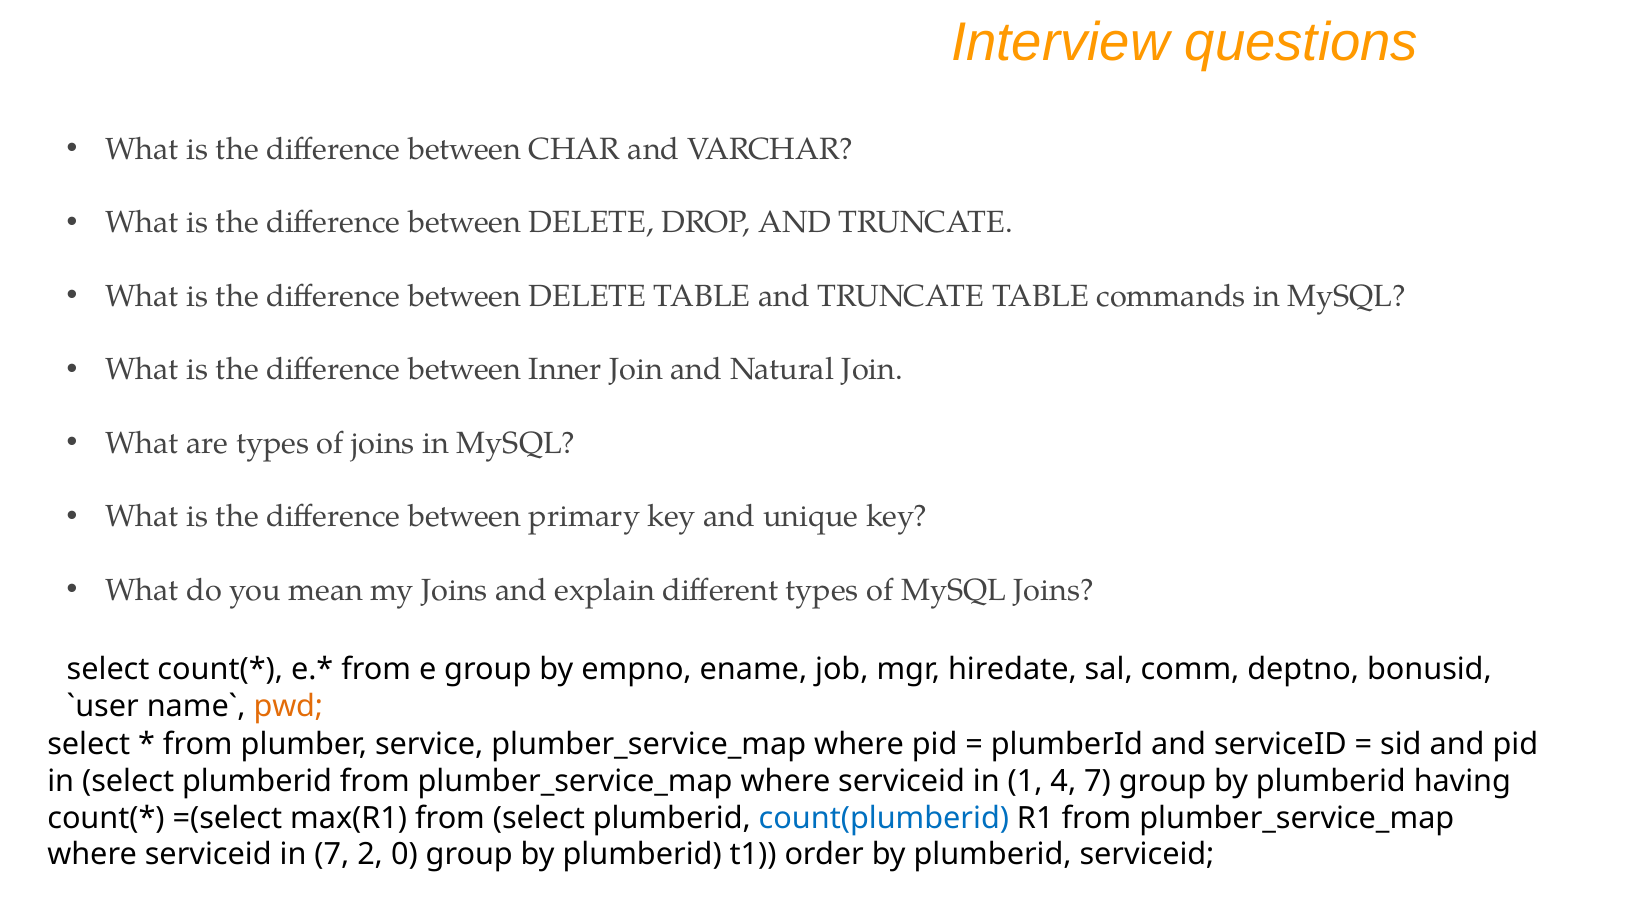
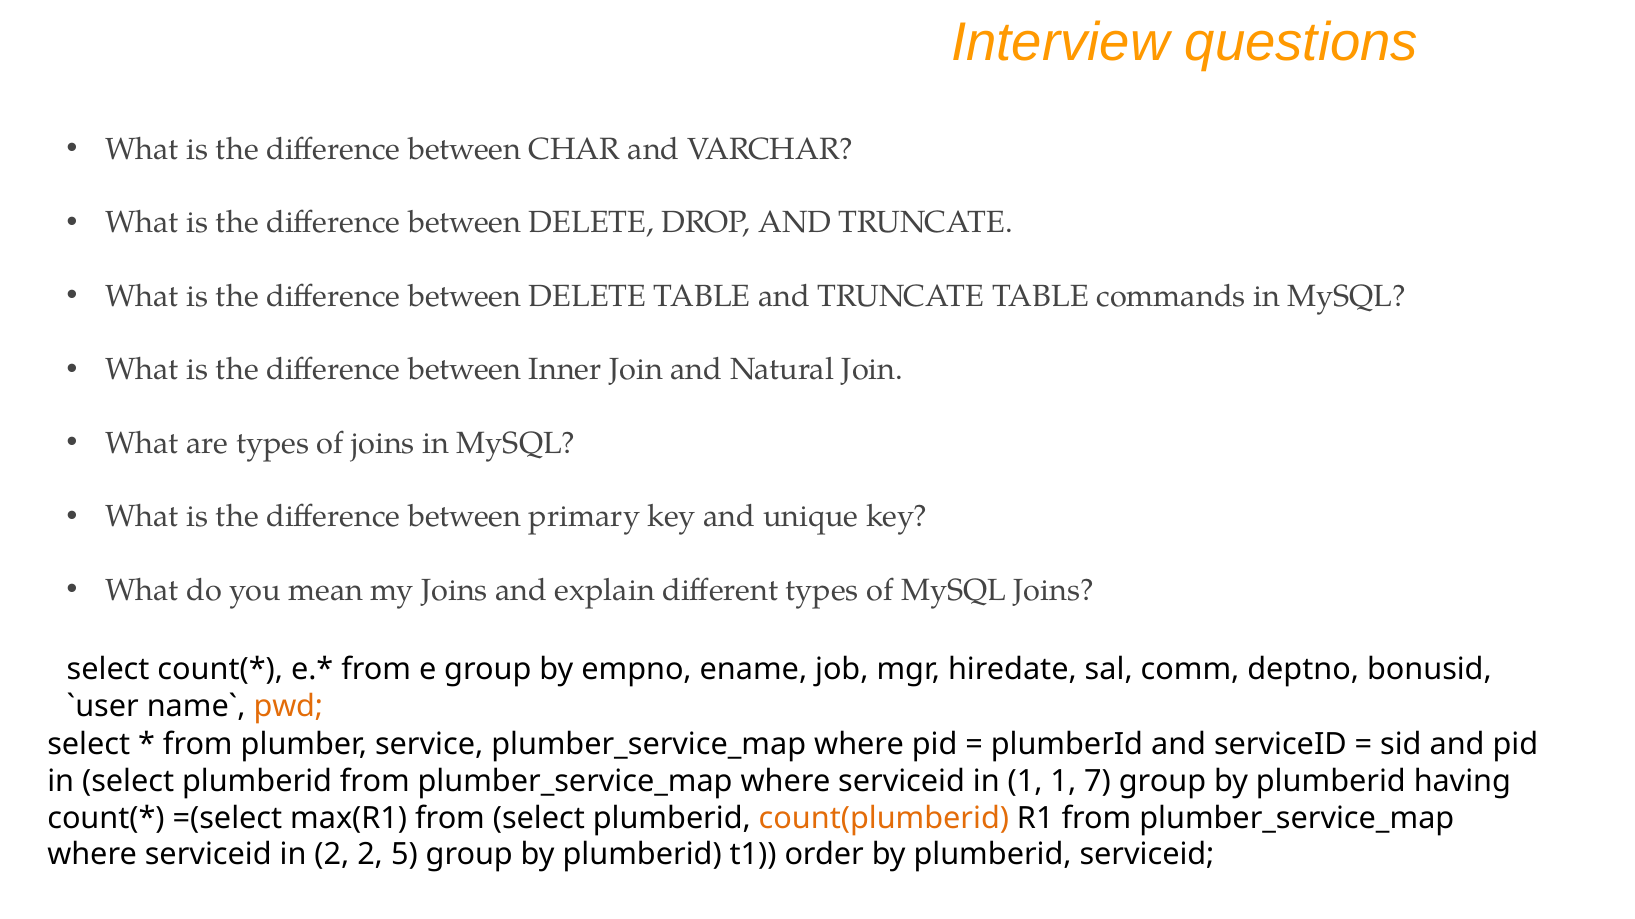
1 4: 4 -> 1 (1063, 782)
count(plumberid colour: blue -> orange (884, 819)
in 7: 7 -> 2 (332, 855)
0: 0 -> 5 (404, 855)
